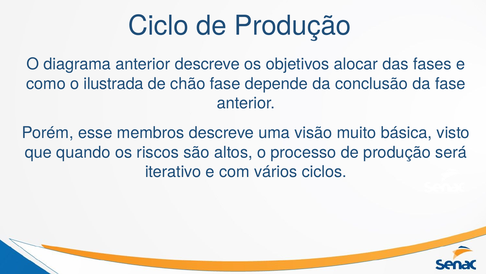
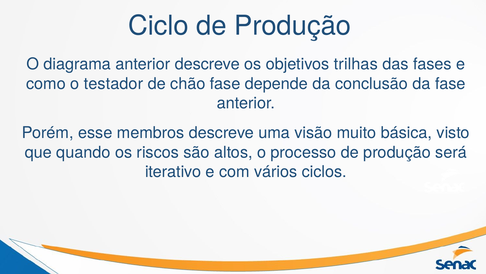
alocar: alocar -> trilhas (356, 64)
ilustrada: ilustrada -> testador (113, 84)
